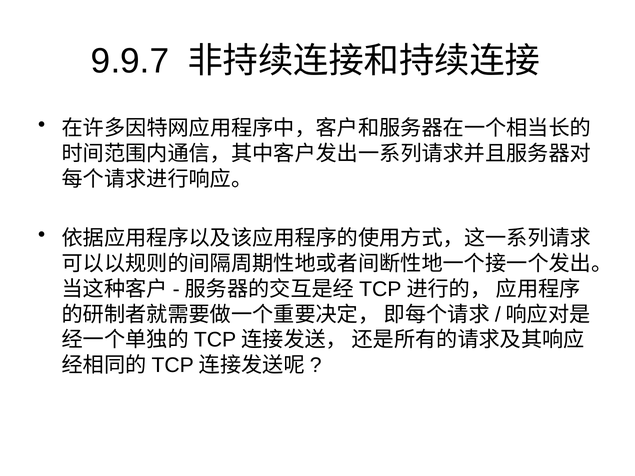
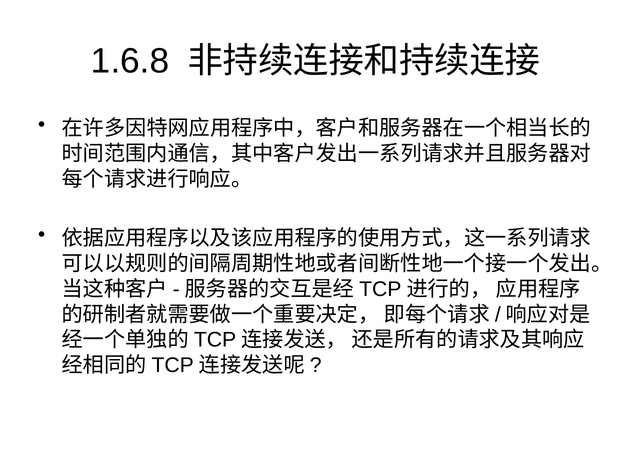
9.9.7: 9.9.7 -> 1.6.8 (130, 61)
